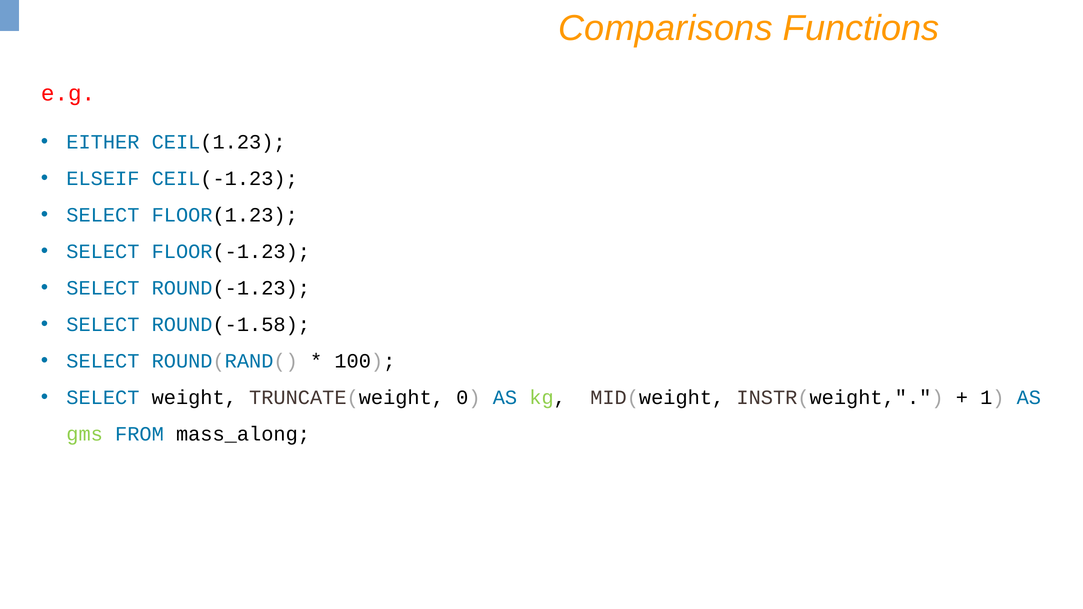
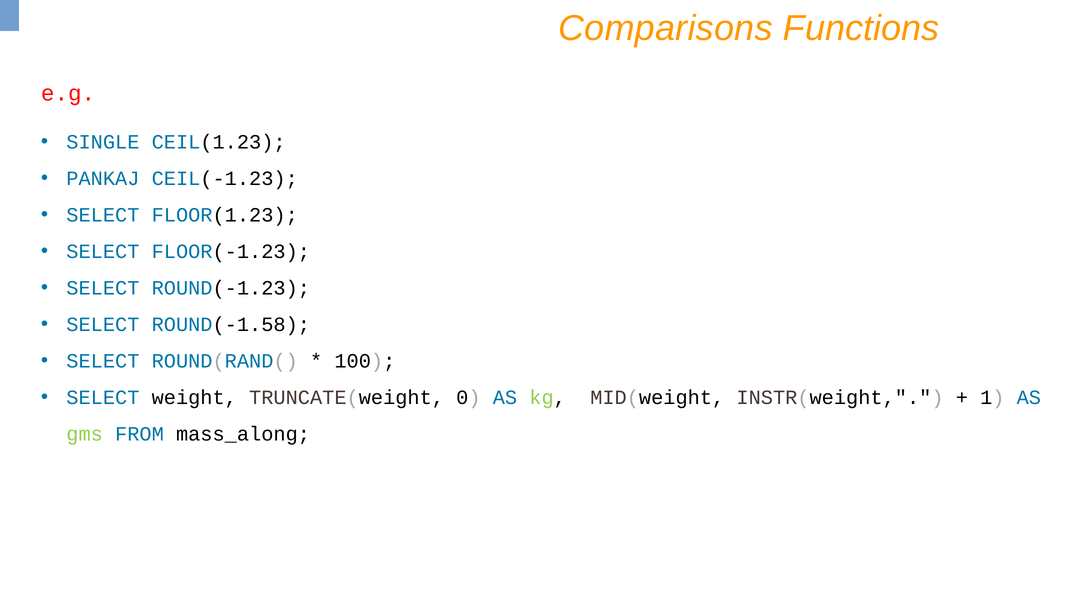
EITHER: EITHER -> SINGLE (103, 142)
ELSEIF: ELSEIF -> PANKAJ (103, 179)
